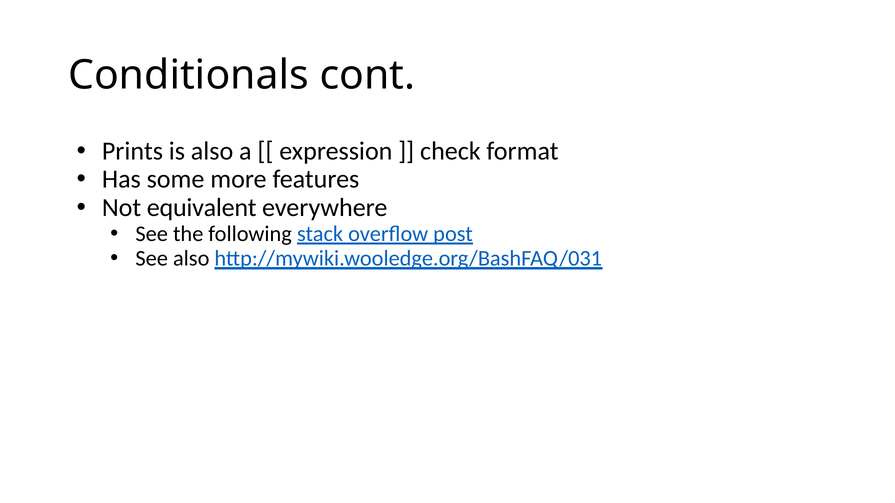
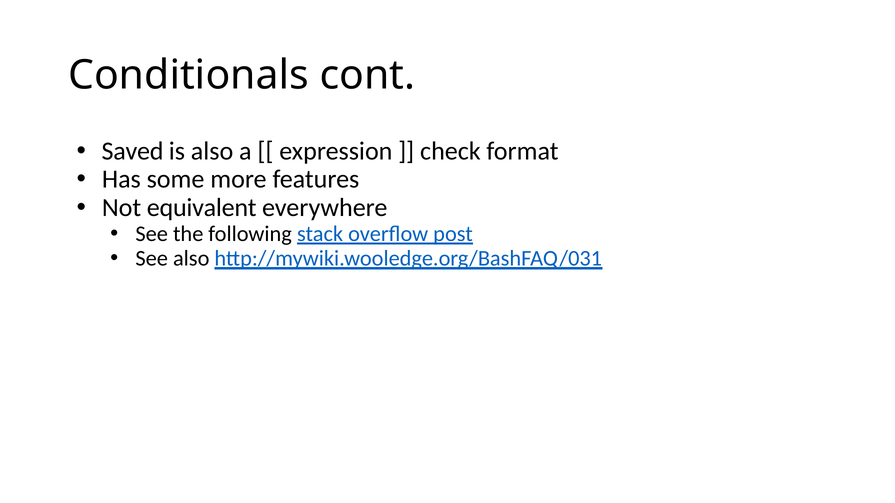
Prints: Prints -> Saved (133, 151)
